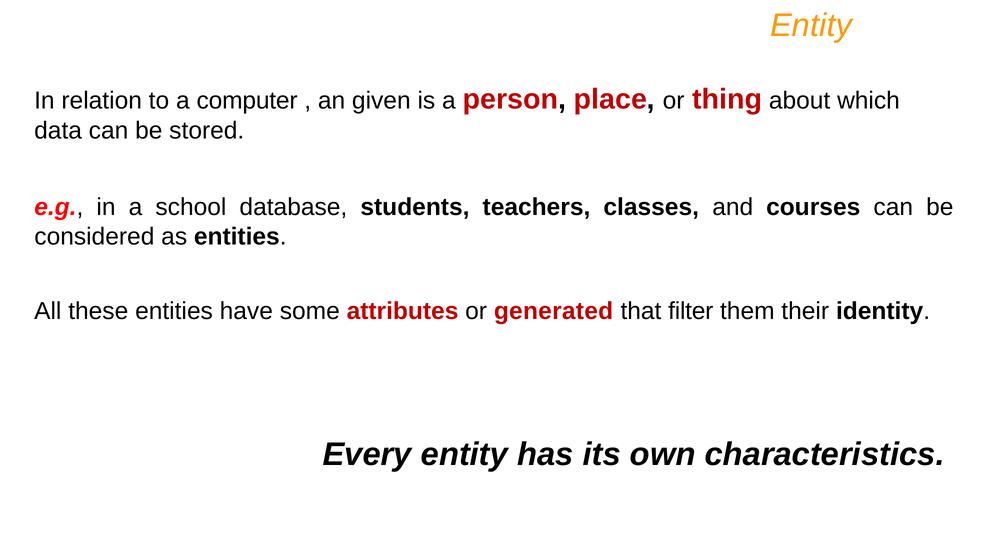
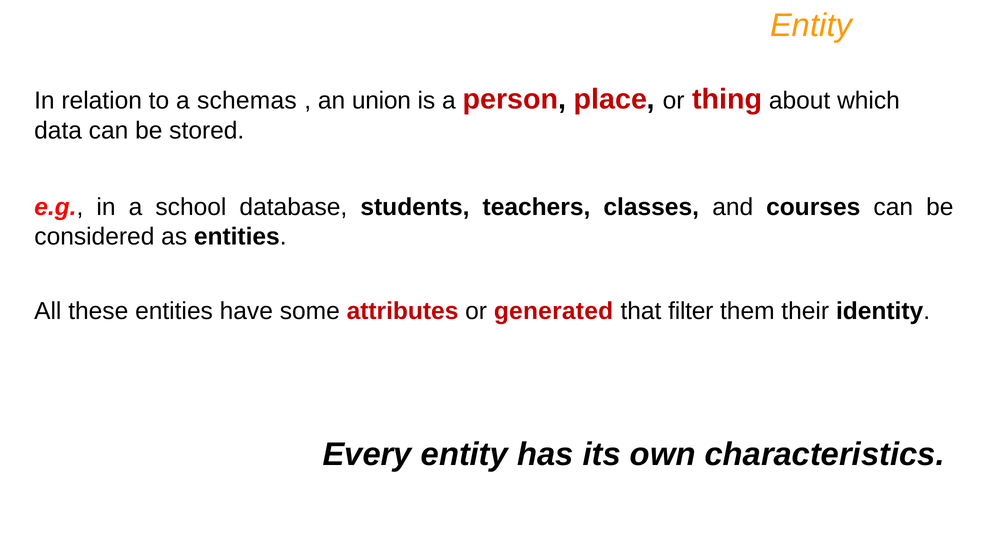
computer: computer -> schemas (247, 101)
given: given -> union (381, 101)
